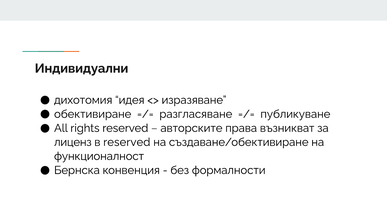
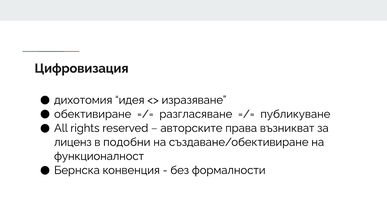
Индивидуални: Индивидуални -> Цифровизация (82, 68)
в reserved: reserved -> подобни (127, 142)
